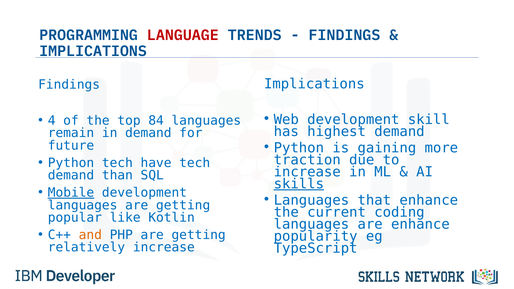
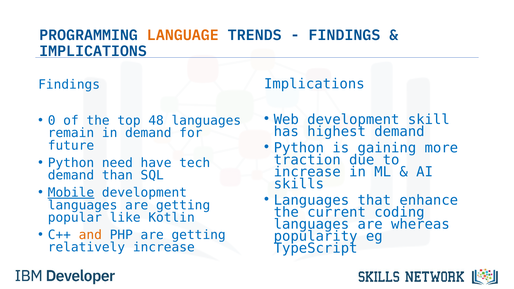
LANGUAGE colour: red -> orange (183, 35)
4: 4 -> 0 (52, 121)
84: 84 -> 48 (156, 121)
Python tech: tech -> need (117, 163)
skills underline: present -> none (299, 184)
are enhance: enhance -> whereas (420, 224)
